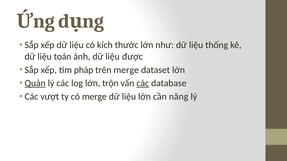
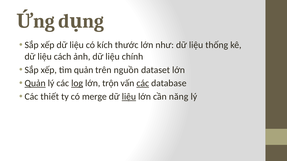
toán: toán -> cách (63, 57)
được: được -> chính (132, 57)
tìm pháp: pháp -> quản (84, 70)
trên merge: merge -> nguồn (126, 70)
log underline: none -> present (77, 83)
vượt: vượt -> thiết (50, 97)
liệu underline: none -> present (129, 97)
